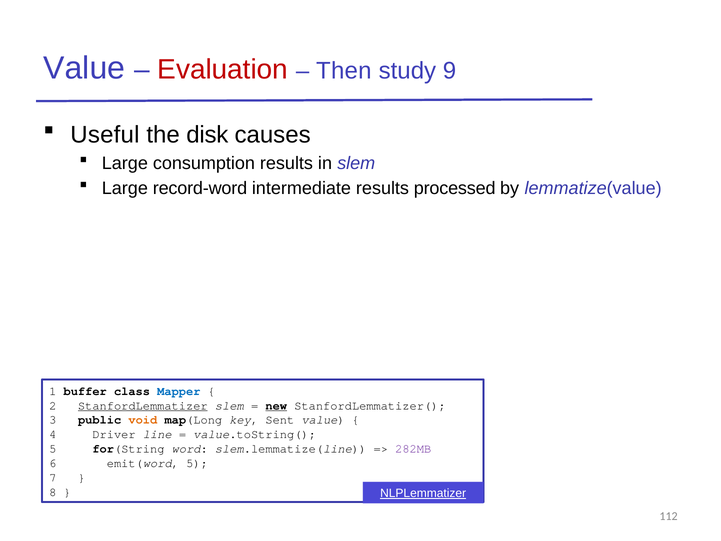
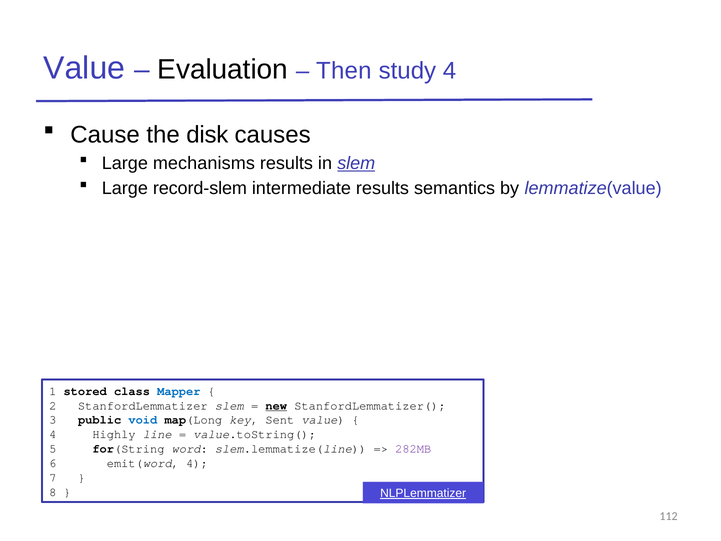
Evaluation colour: red -> black (223, 69)
study 9: 9 -> 4 (449, 71)
Useful: Useful -> Cause (105, 135)
consumption: consumption -> mechanisms (204, 163)
slem underline: none -> present (356, 163)
record-word: record-word -> record-slem (200, 188)
processed: processed -> semantics (455, 188)
buffer: buffer -> stored (85, 391)
StanfordLemmatizer underline: present -> none (143, 405)
void colour: orange -> blue (143, 420)
Driver: Driver -> Highly (114, 434)
emit(word 5: 5 -> 4 (197, 463)
